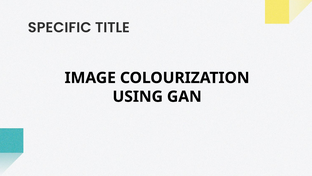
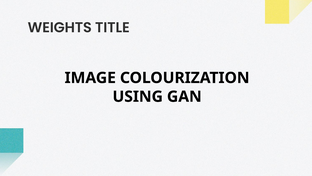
SPECIFIC: SPECIFIC -> WEIGHTS (60, 28)
